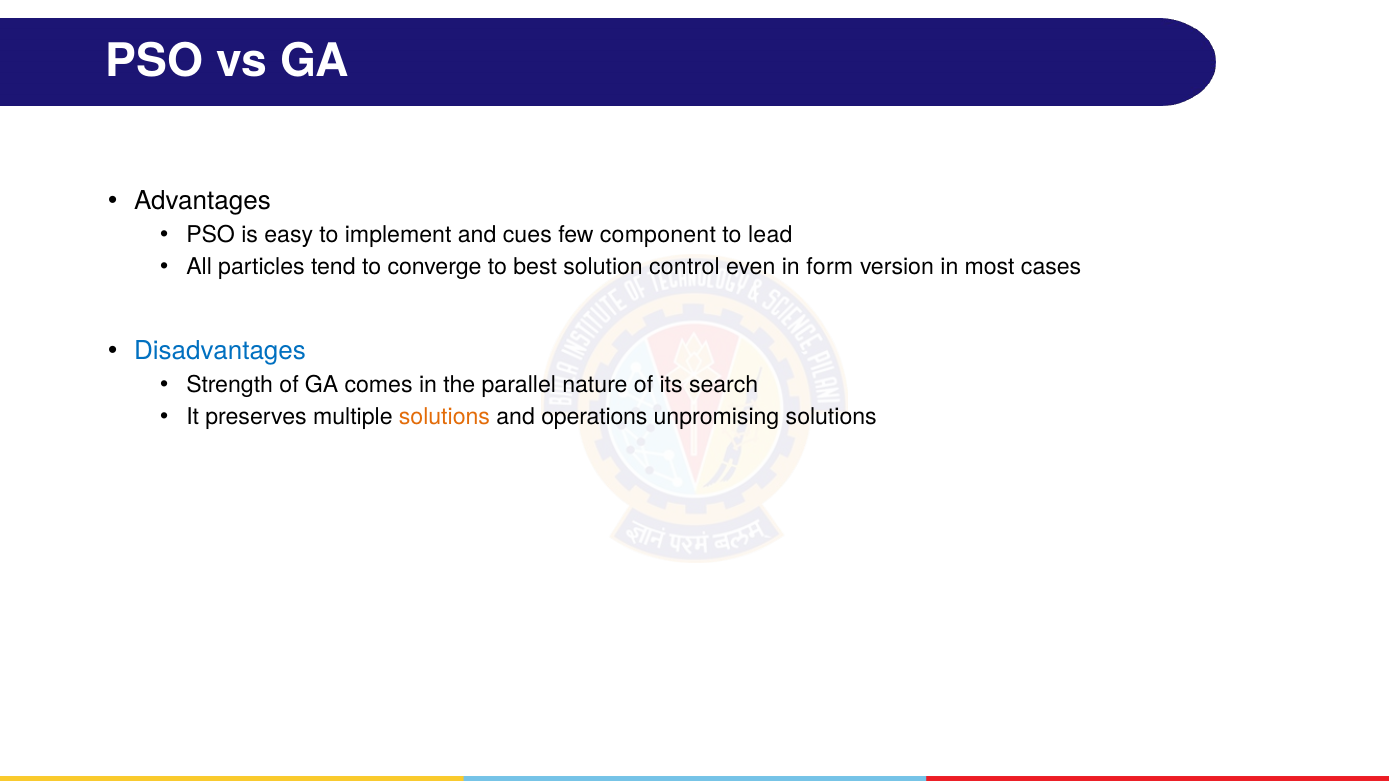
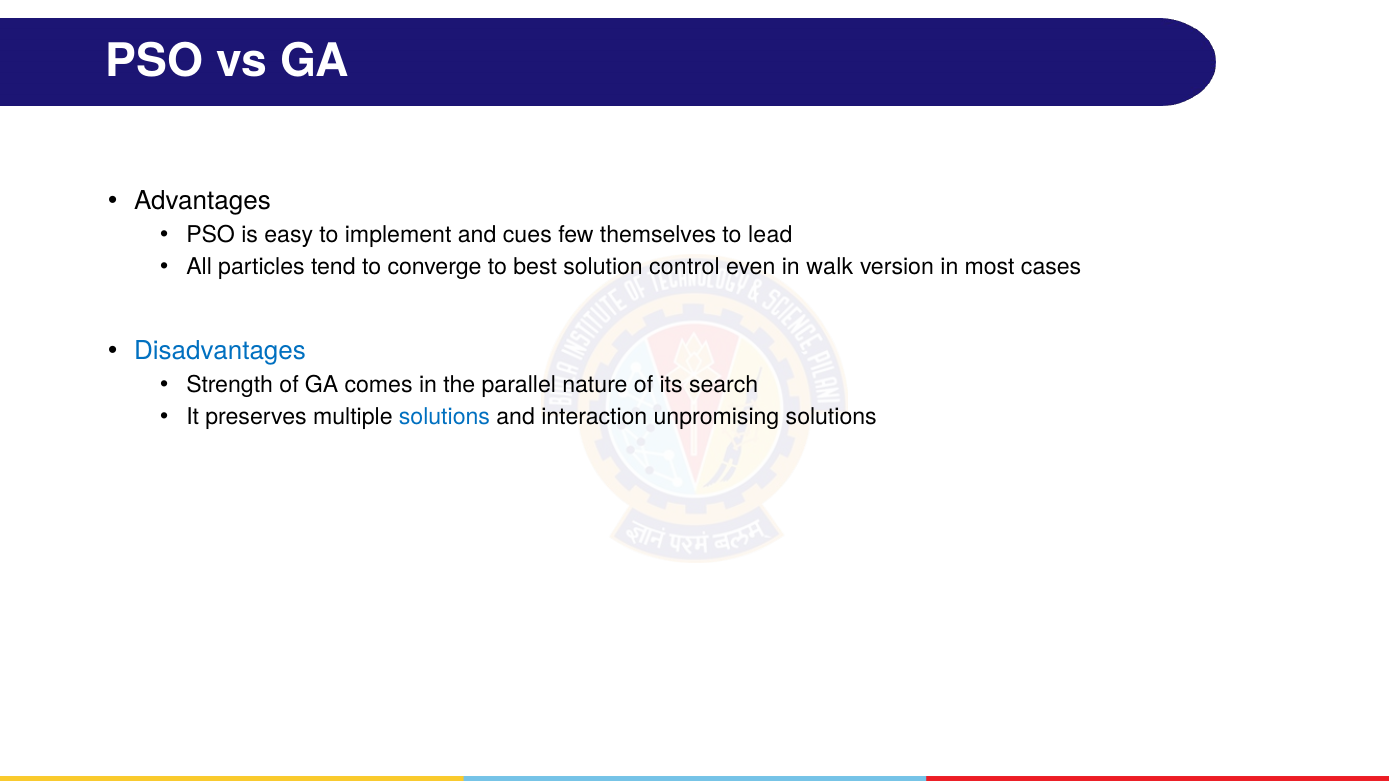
component: component -> themselves (658, 235)
form: form -> walk (830, 267)
solutions colour: orange -> blue (444, 417)
operations: operations -> interaction (594, 417)
